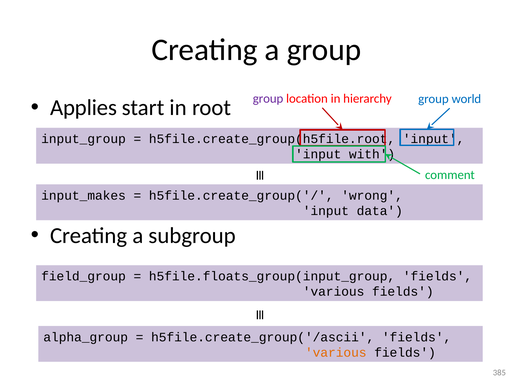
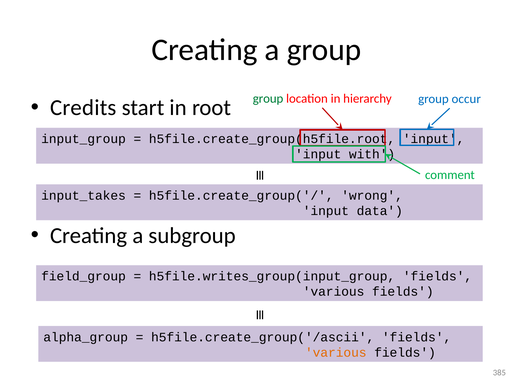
group colour: purple -> green (268, 98)
world: world -> occur (466, 99)
Applies: Applies -> Credits (83, 108)
input_makes: input_makes -> input_takes (84, 195)
h5file.floats_group(input_group: h5file.floats_group(input_group -> h5file.writes_group(input_group (272, 276)
